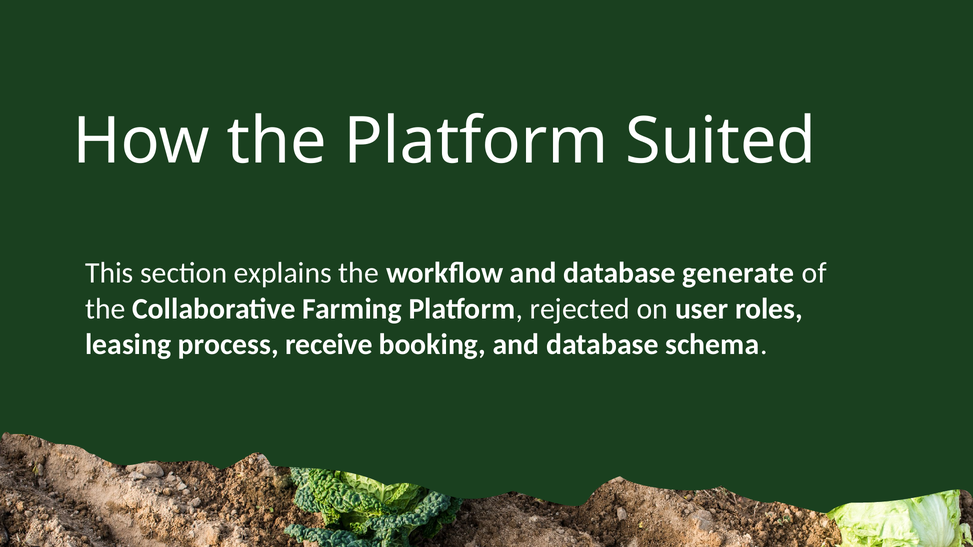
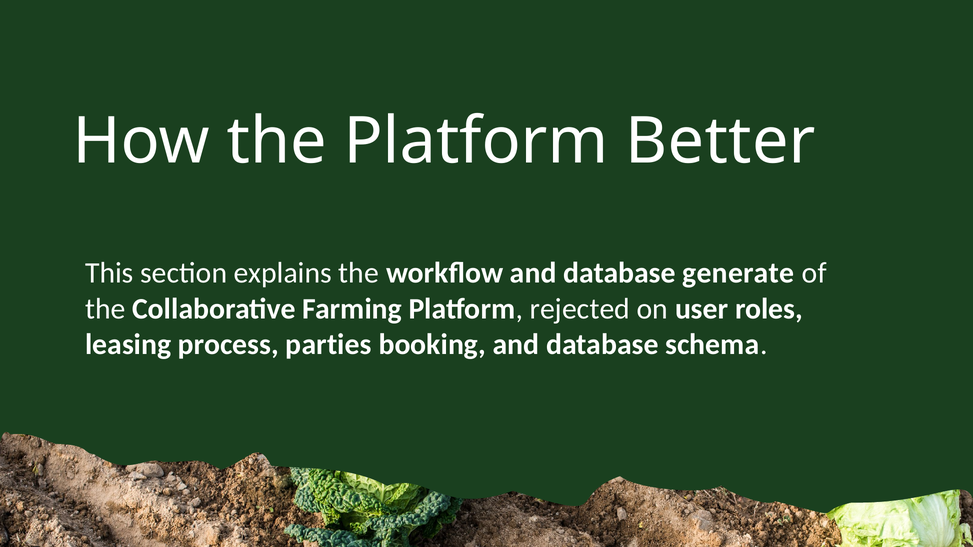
Suited: Suited -> Better (720, 141)
receive: receive -> parties (329, 345)
